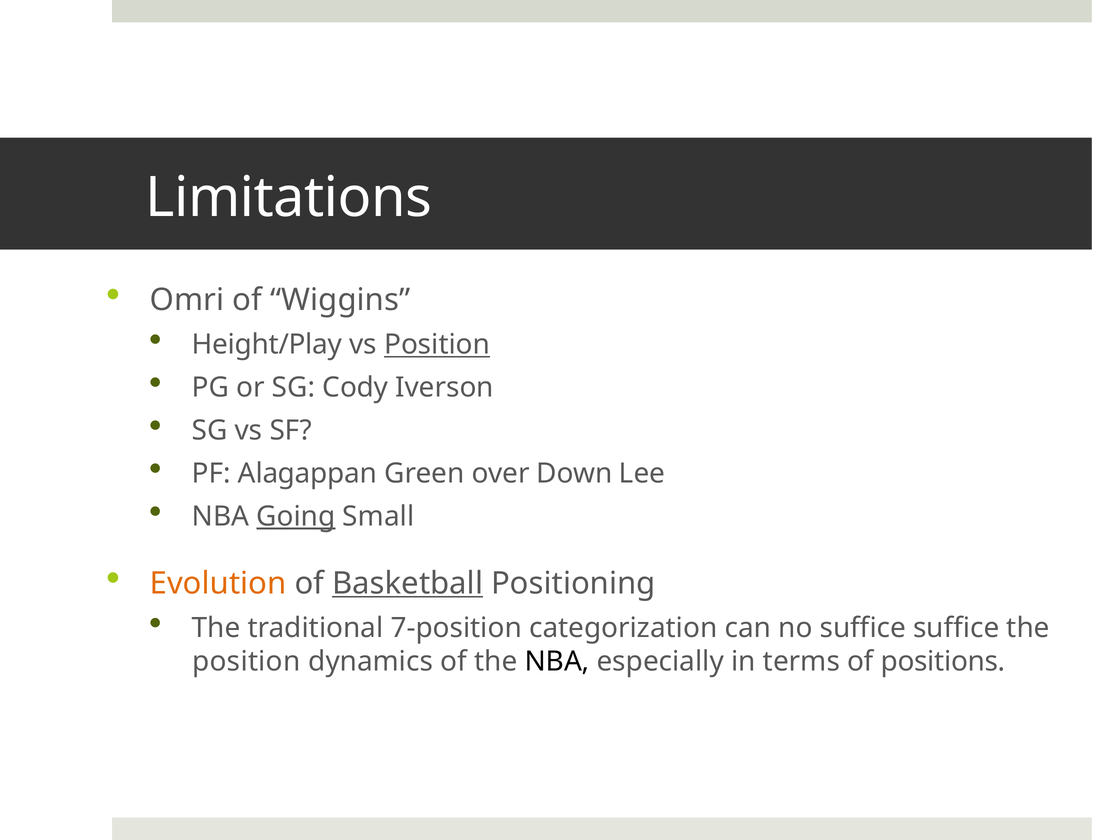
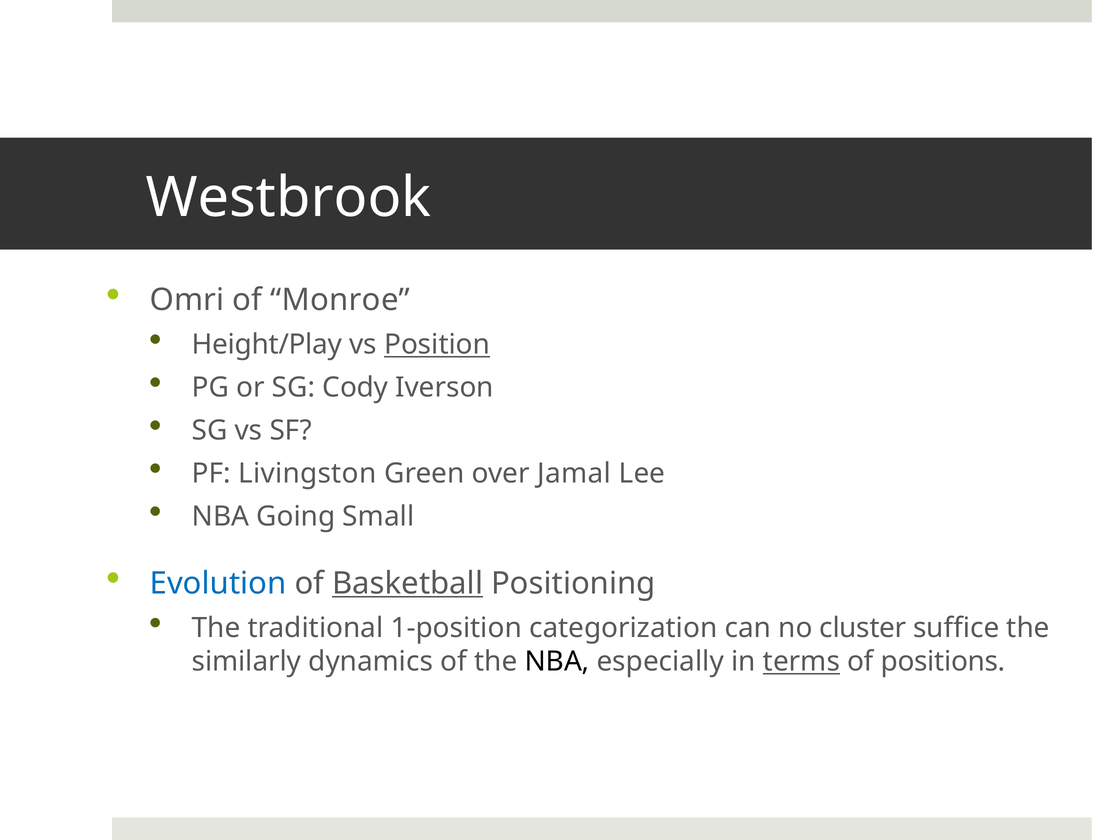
Limitations: Limitations -> Westbrook (288, 198)
Wiggins: Wiggins -> Monroe (340, 300)
Alagappan: Alagappan -> Livingston (307, 474)
Down: Down -> Jamal (574, 474)
Going underline: present -> none (296, 516)
Evolution colour: orange -> blue (218, 583)
7-position: 7-position -> 1-position (456, 628)
no suffice: suffice -> cluster (863, 628)
position: position -> similarly (246, 662)
terms underline: none -> present (801, 662)
